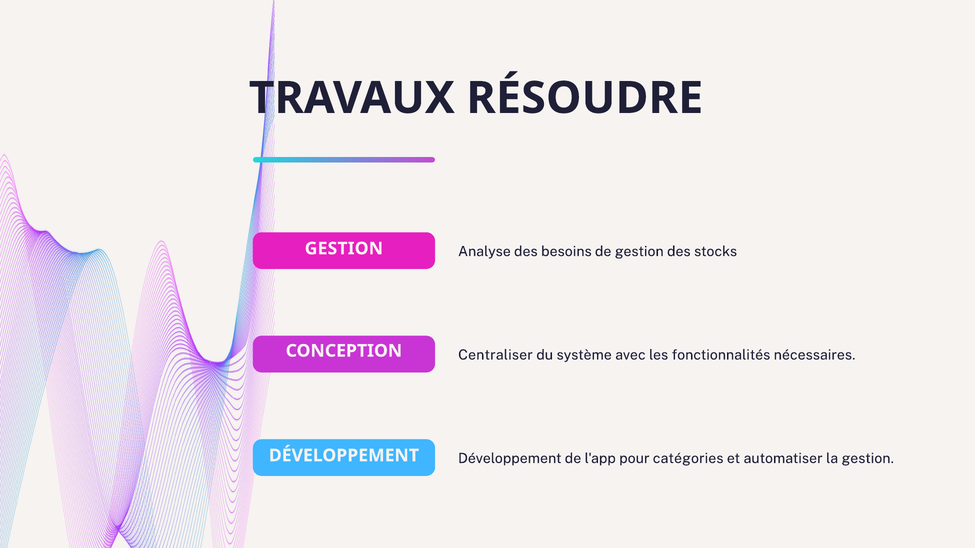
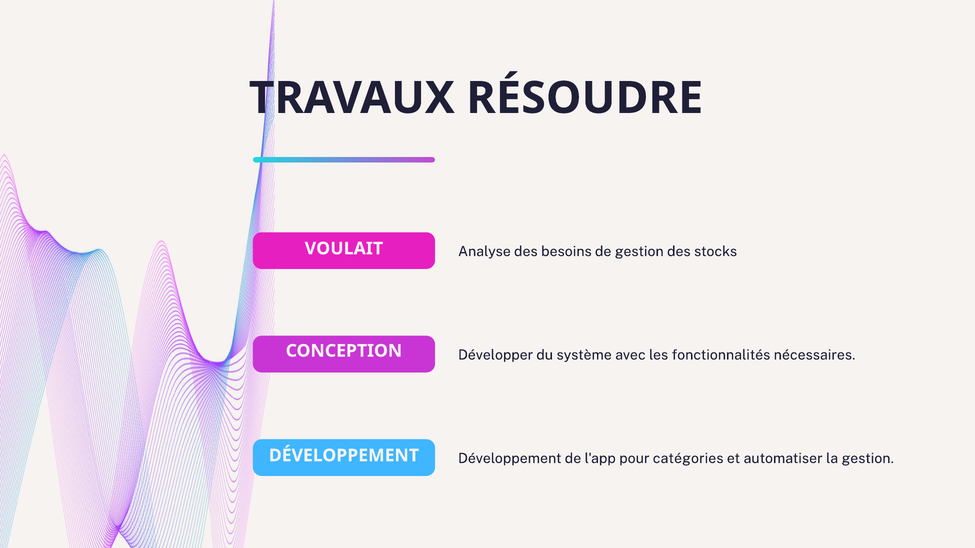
GESTION: GESTION -> VOULAIT (344, 249)
Centraliser: Centraliser -> Développer (496, 355)
